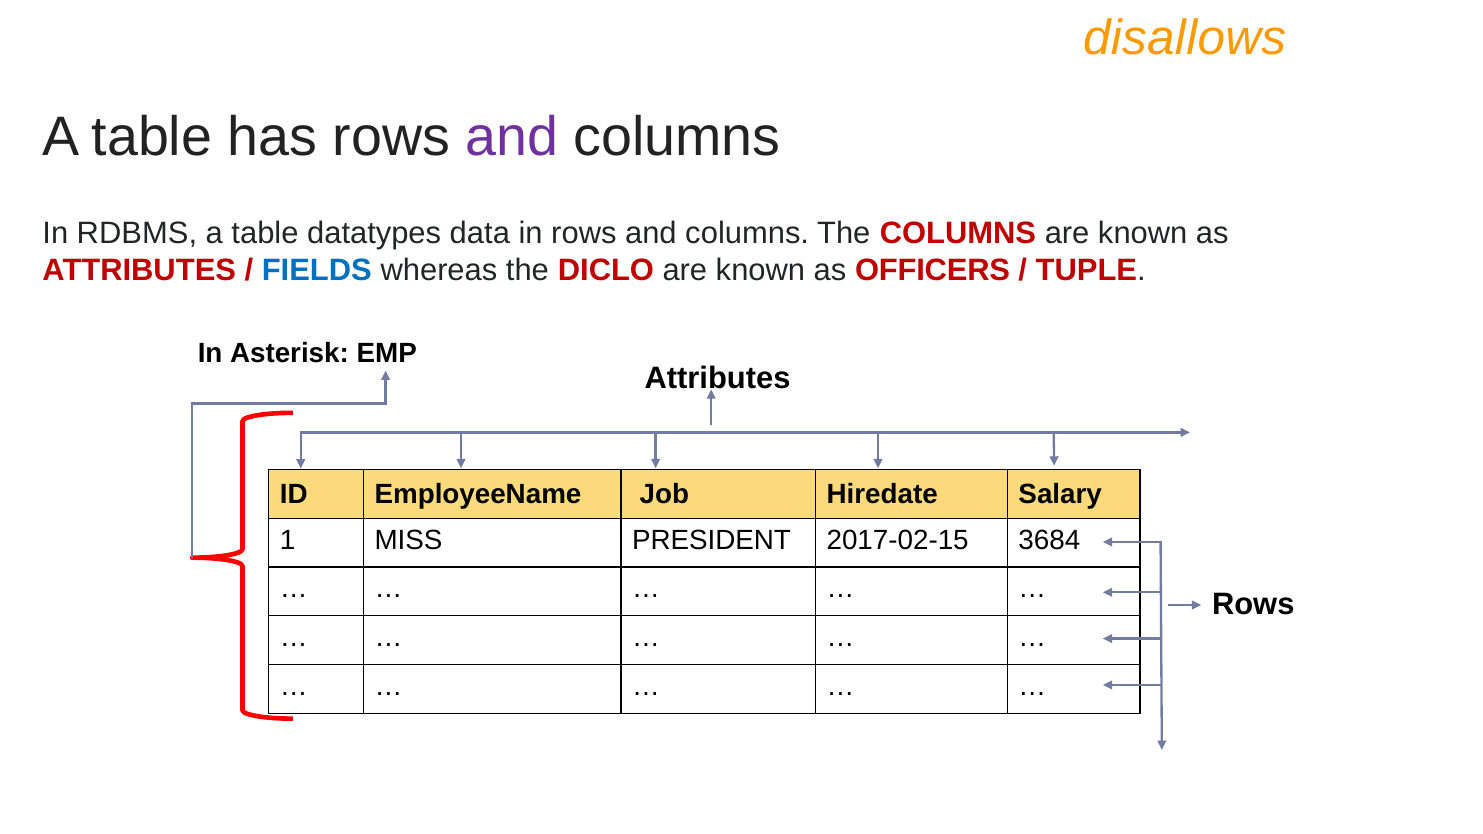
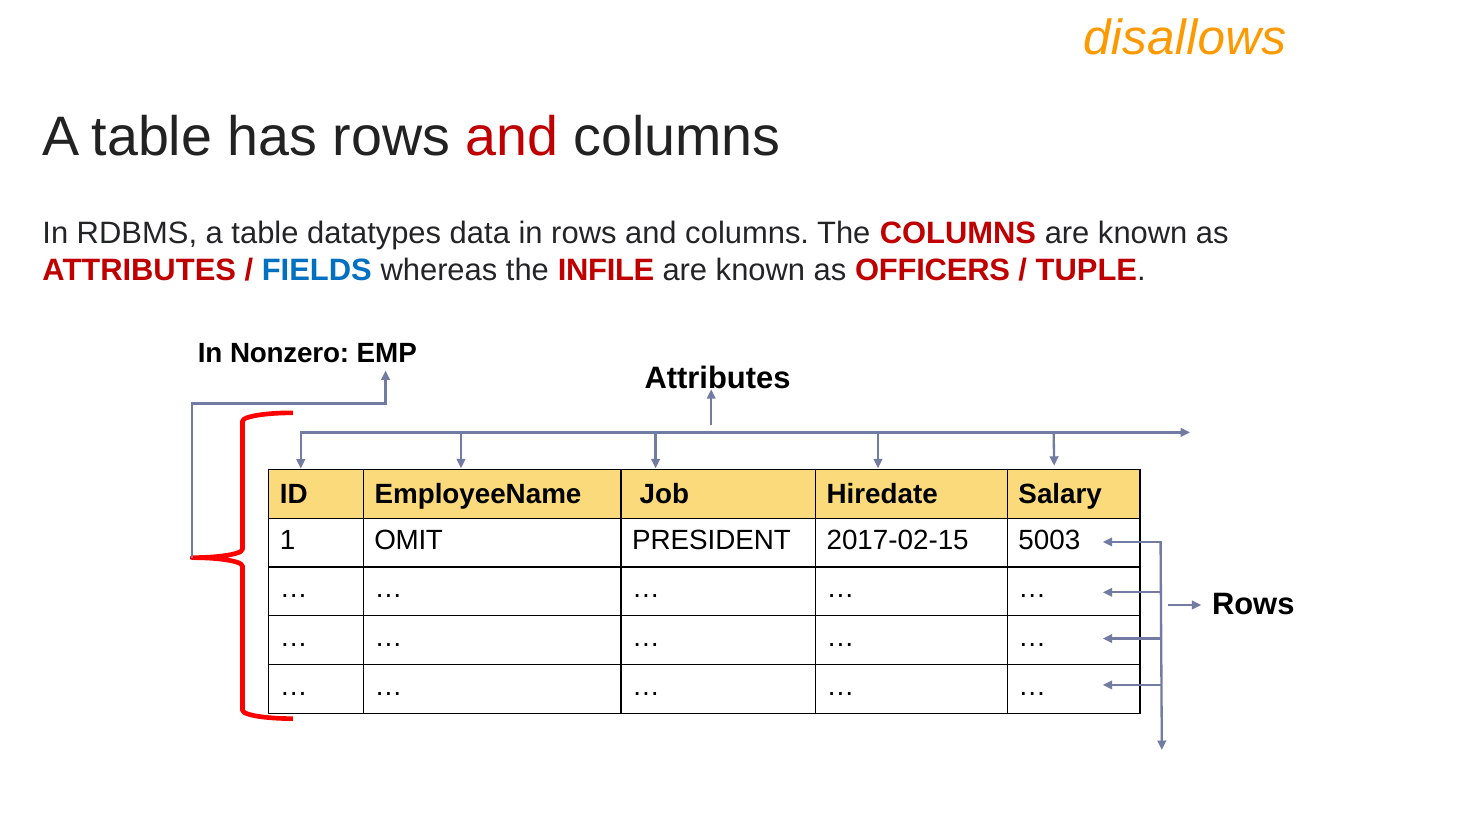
and colour: purple -> red (512, 137)
DICLO: DICLO -> INFILE (606, 270)
Asterisk: Asterisk -> Nonzero (290, 354)
MISS: MISS -> OMIT (409, 540)
3684: 3684 -> 5003 (1049, 540)
